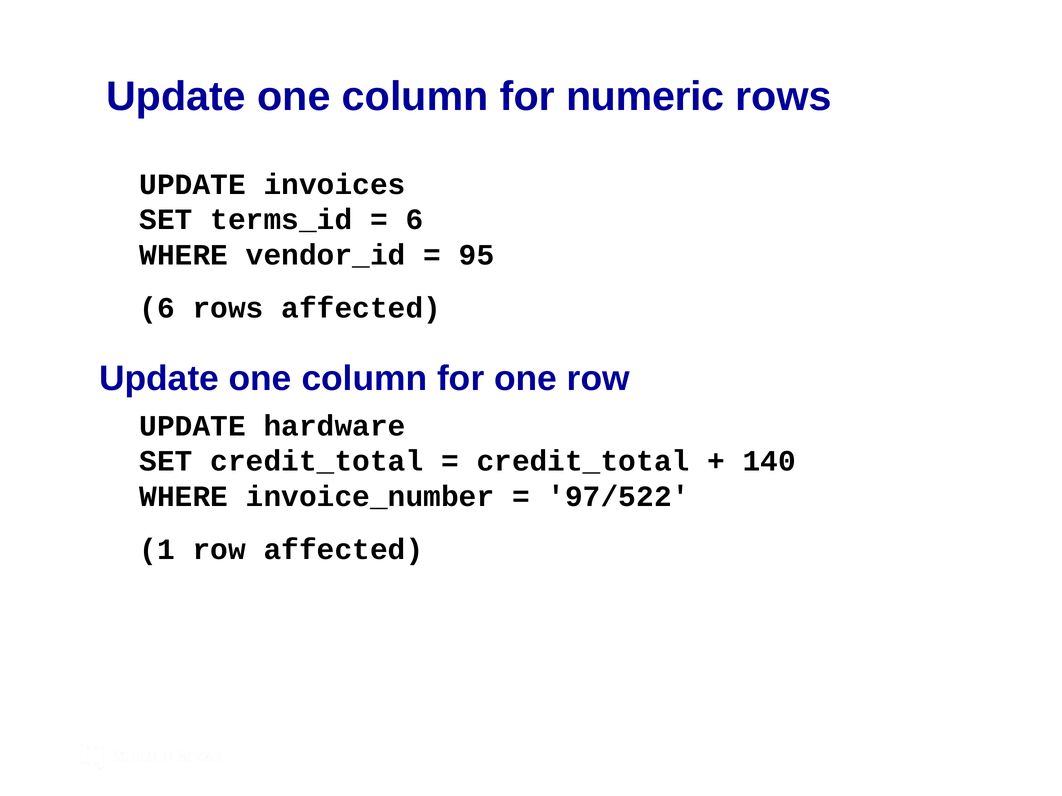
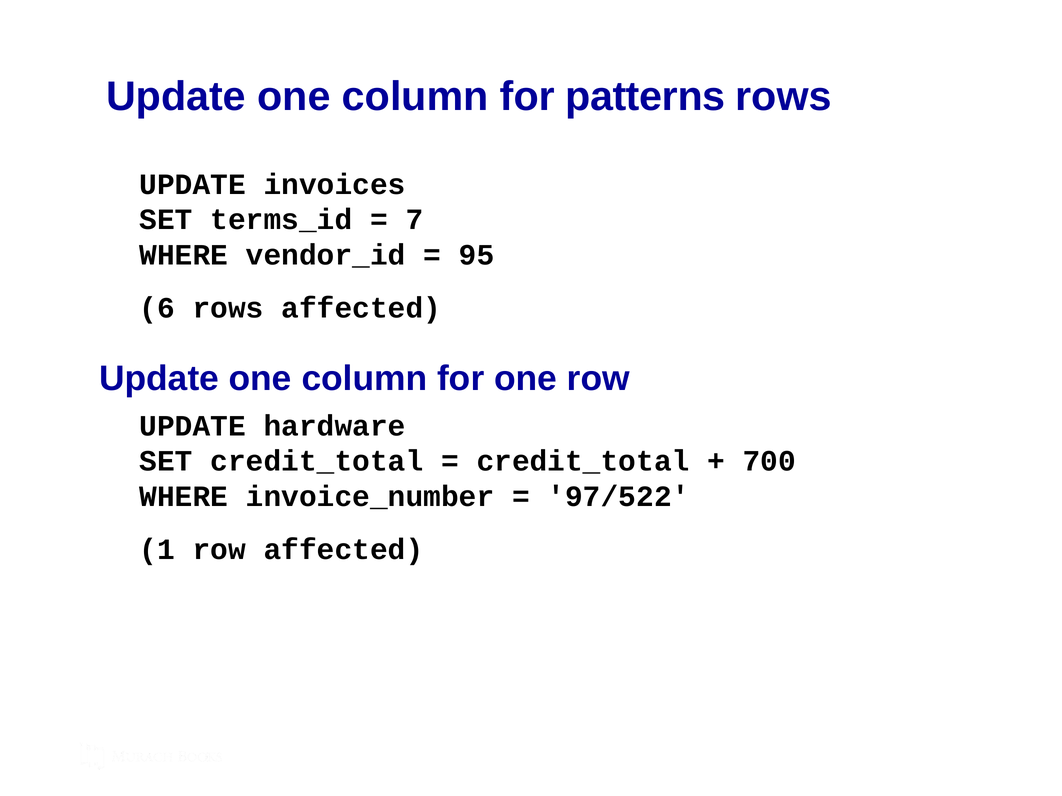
numeric: numeric -> patterns (645, 97)
6: 6 -> 7 (414, 220)
140: 140 -> 700 (769, 462)
